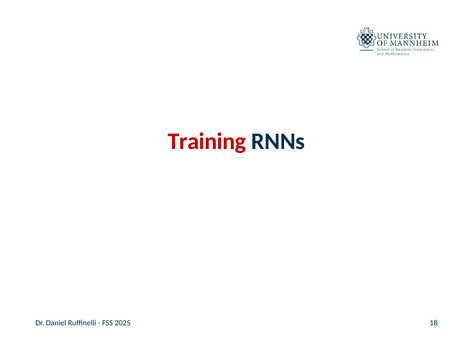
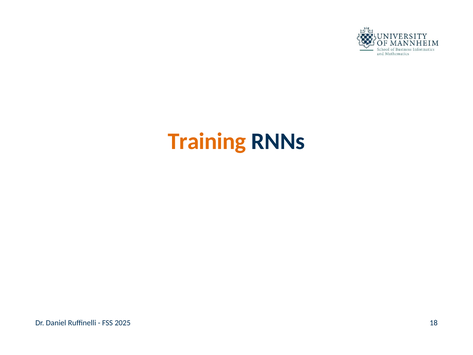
Training colour: red -> orange (207, 141)
